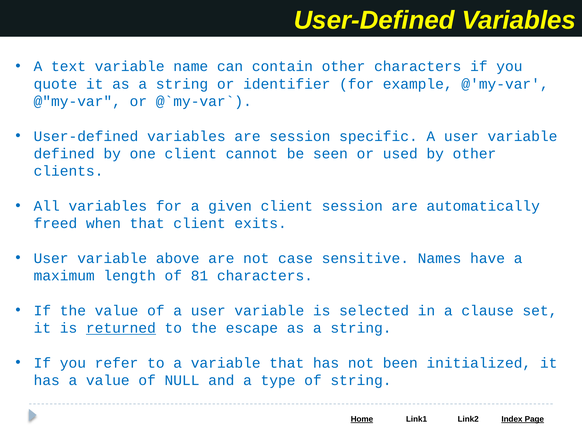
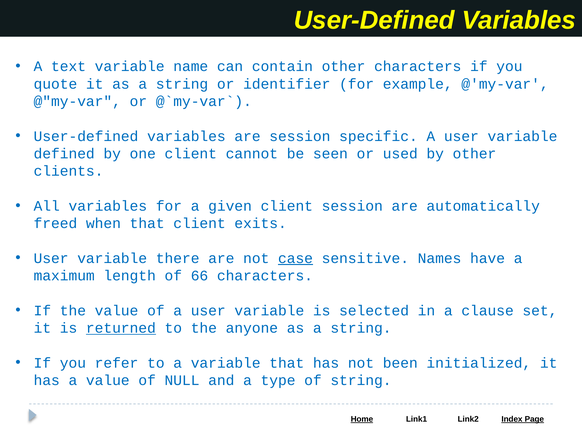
above: above -> there (178, 259)
case underline: none -> present (296, 259)
81: 81 -> 66 (199, 276)
escape: escape -> anyone (252, 328)
